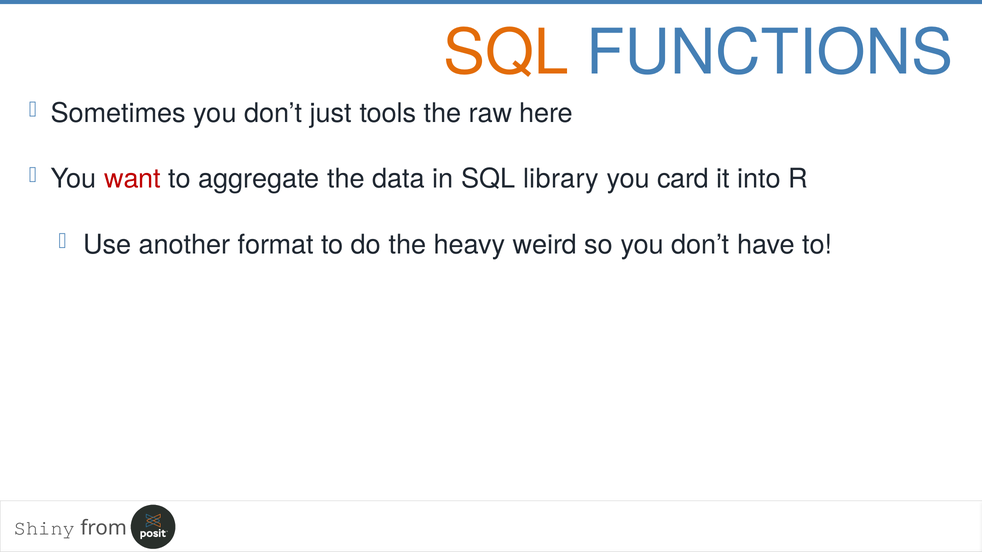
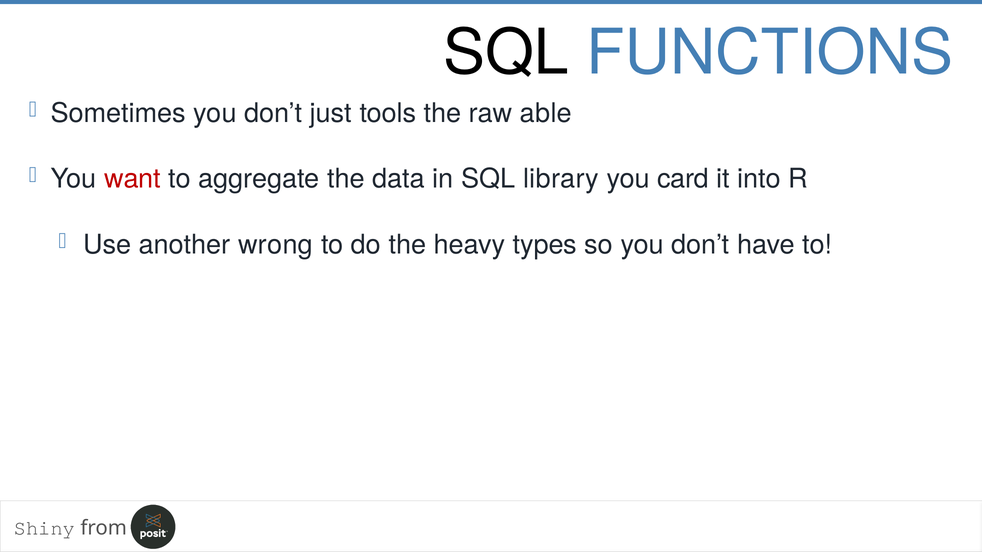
SQL colour: orange -> black (506, 53)
here: here -> able (546, 113)
format: format -> wrong (276, 245)
weird: weird -> types (545, 245)
